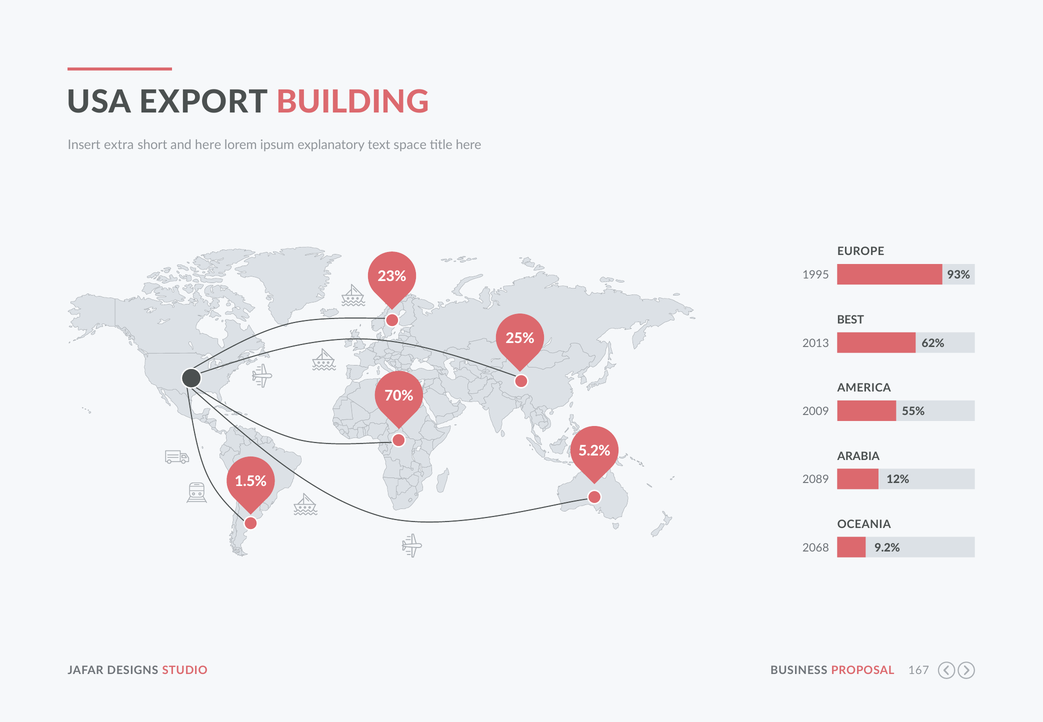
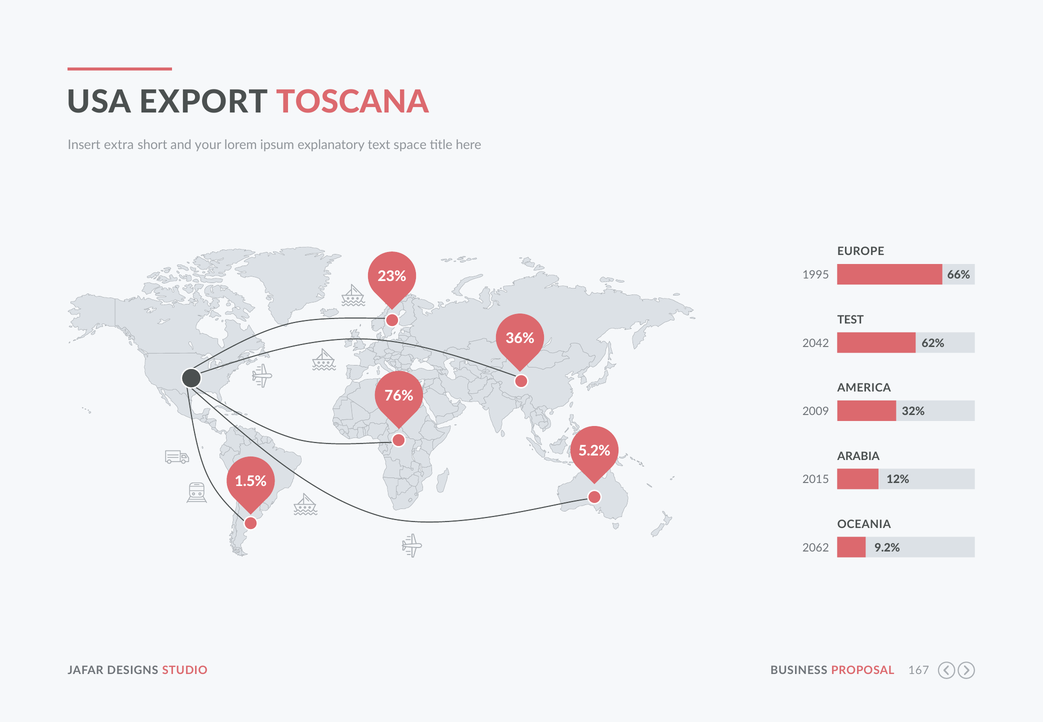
BUILDING: BUILDING -> TOSCANA (353, 102)
and here: here -> your (208, 145)
93%: 93% -> 66% (959, 275)
BEST: BEST -> TEST (851, 320)
25%: 25% -> 36% (520, 339)
2013: 2013 -> 2042 (816, 343)
70%: 70% -> 76% (399, 396)
55%: 55% -> 32% (913, 412)
2089: 2089 -> 2015 (816, 480)
2068: 2068 -> 2062 (816, 548)
